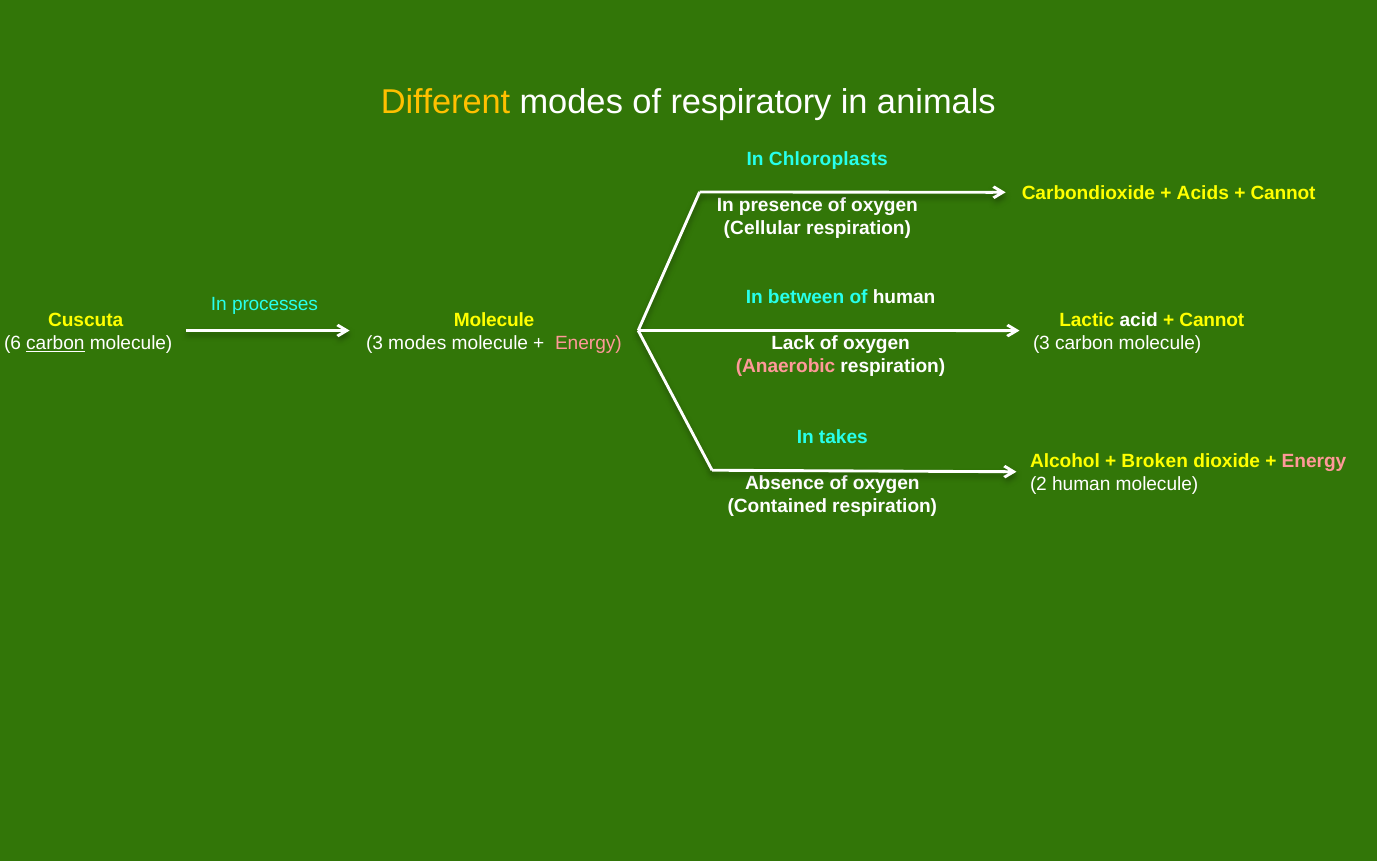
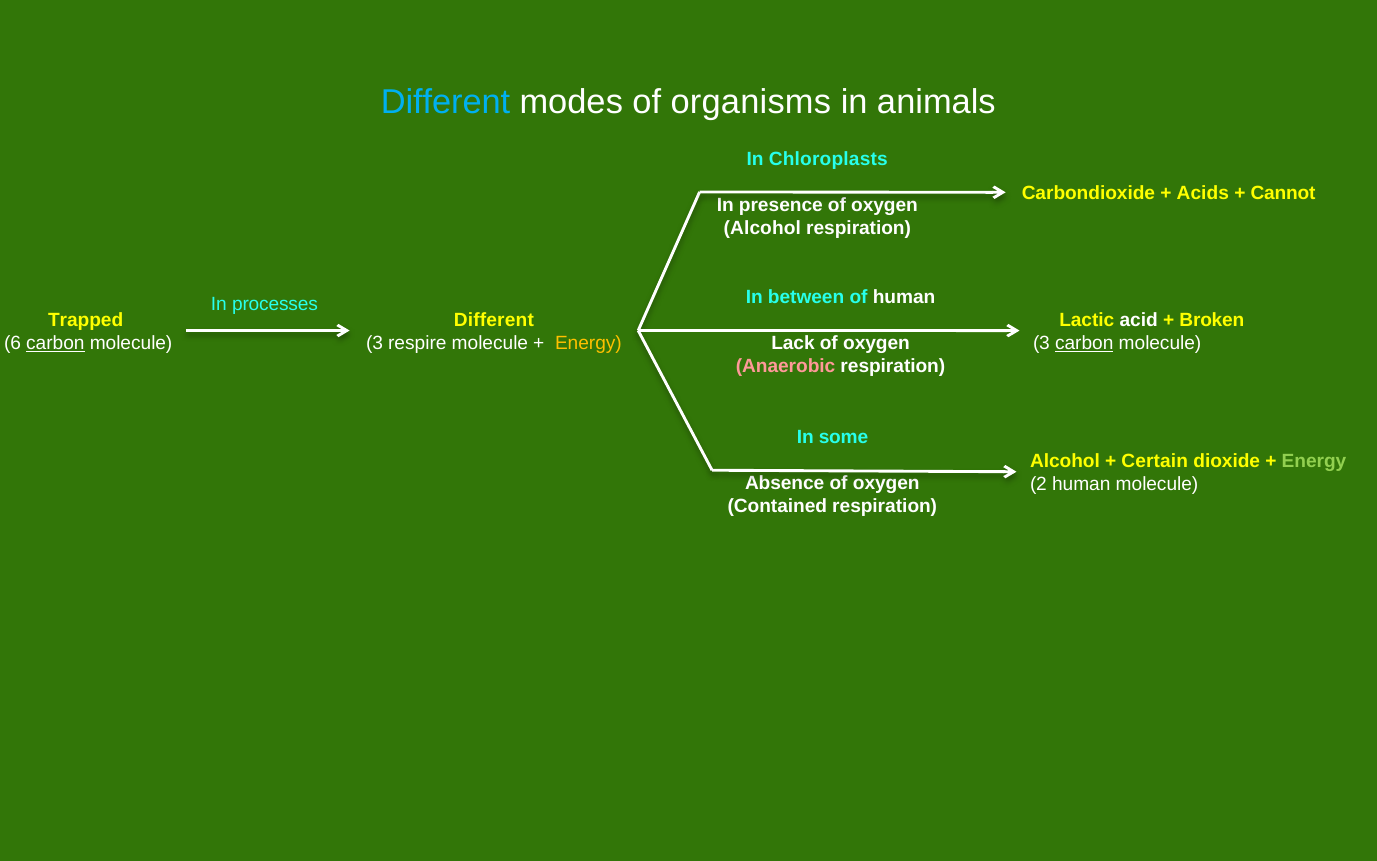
Different colour: yellow -> light blue (446, 102)
respiratory: respiratory -> organisms (751, 102)
Cellular: Cellular -> Alcohol (762, 228)
Cuscuta: Cuscuta -> Trapped (86, 320)
Molecule: Molecule -> Different (494, 320)
Cannot: Cannot -> Broken (1212, 320)
3 modes: modes -> respire (417, 343)
Energy colour: pink -> yellow (588, 343)
carbon underline: none -> present (1084, 343)
takes: takes -> some (843, 437)
Broken: Broken -> Certain (1155, 461)
Energy colour: pink -> light green (1314, 461)
